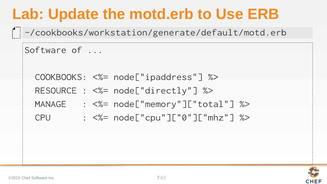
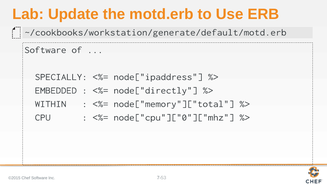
COOKBOOKS: COOKBOOKS -> SPECIALLY (61, 77)
RESOURCE: RESOURCE -> EMBEDDED (56, 90)
MANAGE: MANAGE -> WITHIN (51, 104)
